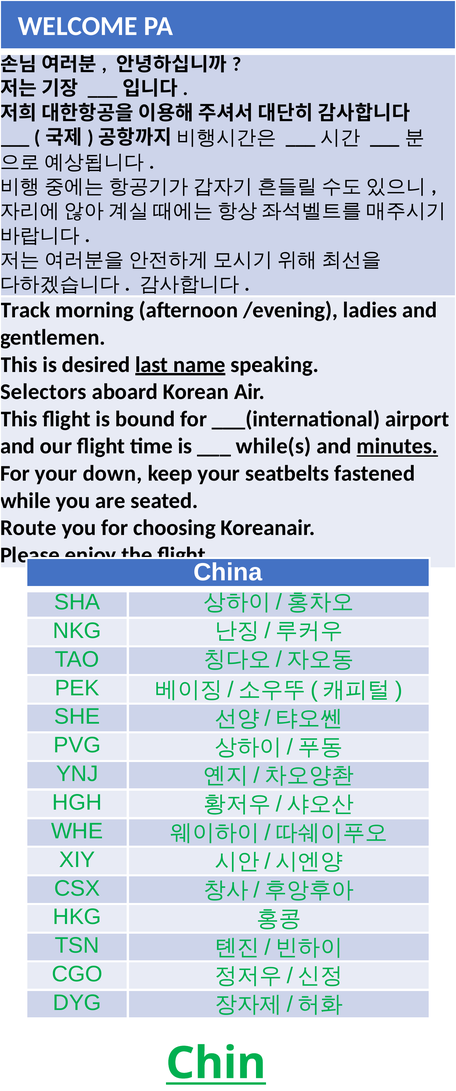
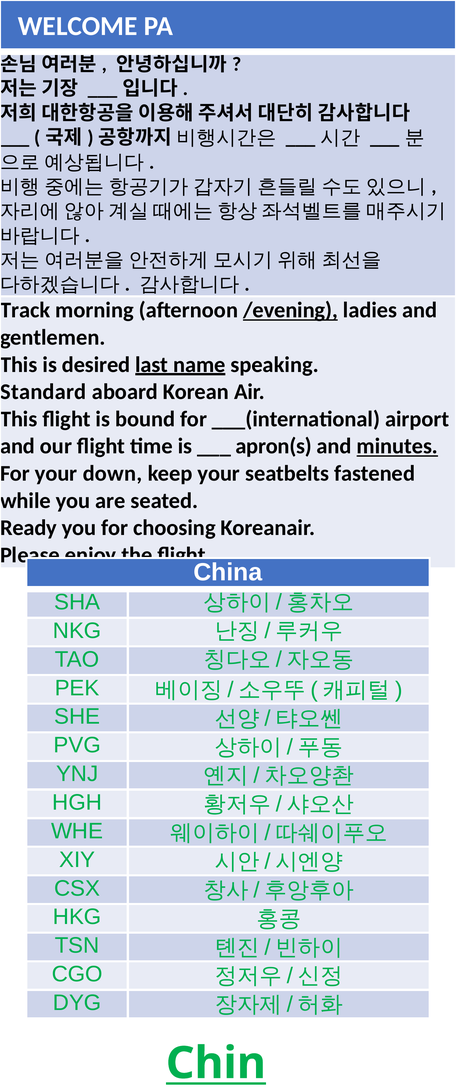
/evening underline: none -> present (290, 310)
Selectors: Selectors -> Standard (43, 392)
while(s: while(s -> apron(s (274, 446)
Route: Route -> Ready (28, 528)
